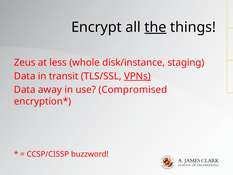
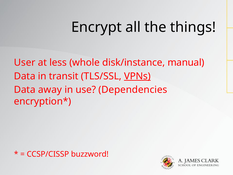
the underline: present -> none (155, 27)
Zeus: Zeus -> User (25, 62)
staging: staging -> manual (186, 62)
Compromised: Compromised -> Dependencies (133, 90)
